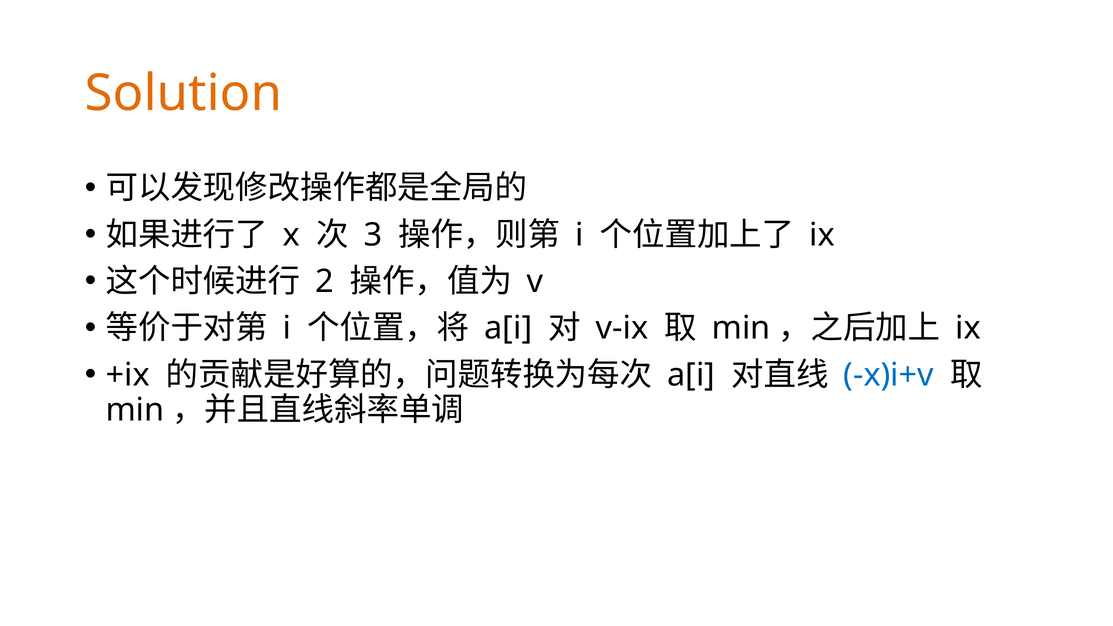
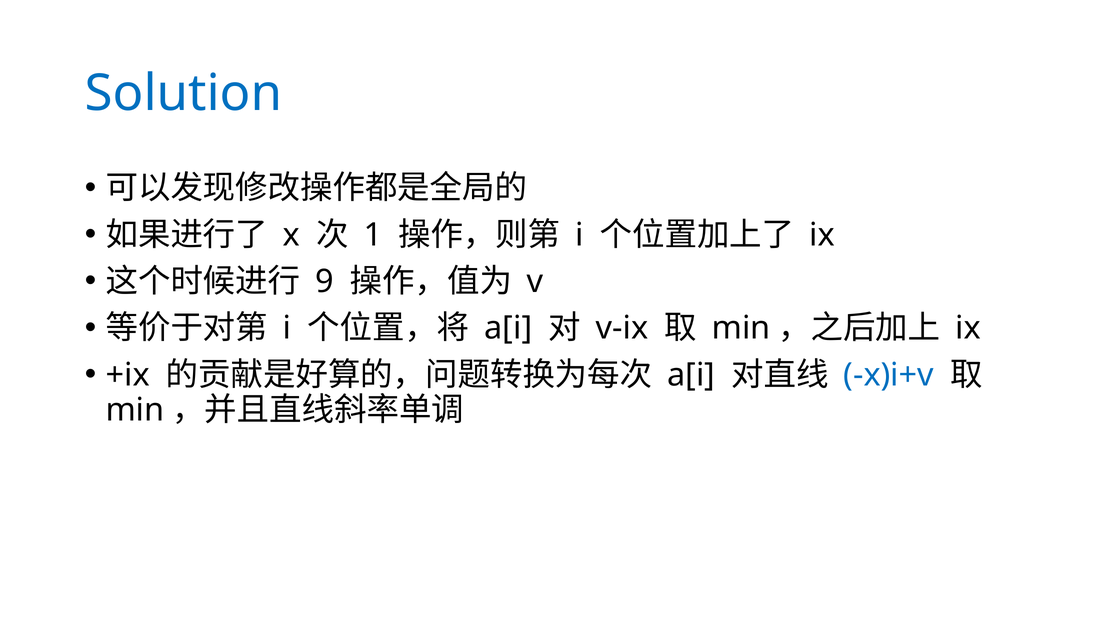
Solution colour: orange -> blue (184, 93)
3: 3 -> 1 (373, 235)
2: 2 -> 9 (325, 282)
